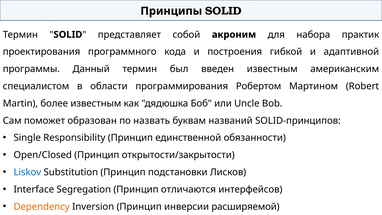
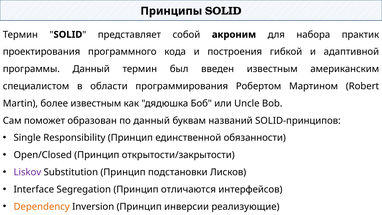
по назвать: назвать -> данный (152, 121)
Liskov colour: blue -> purple (27, 172)
расширяемой: расширяемой -> реализующие (245, 206)
